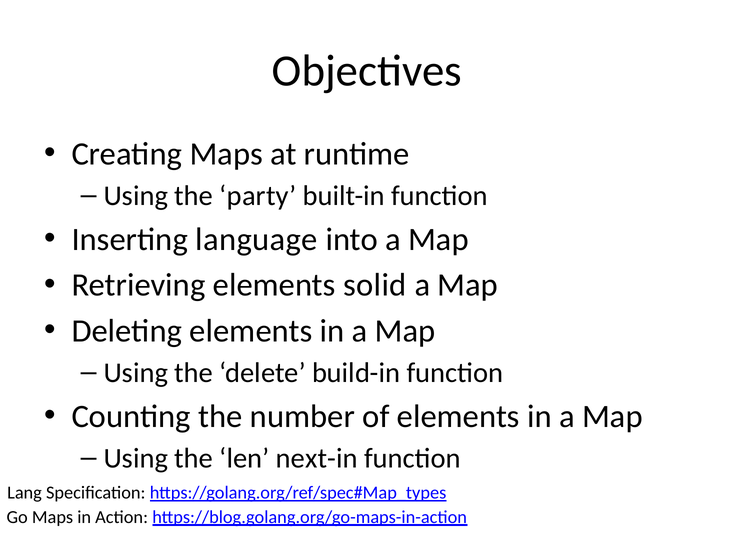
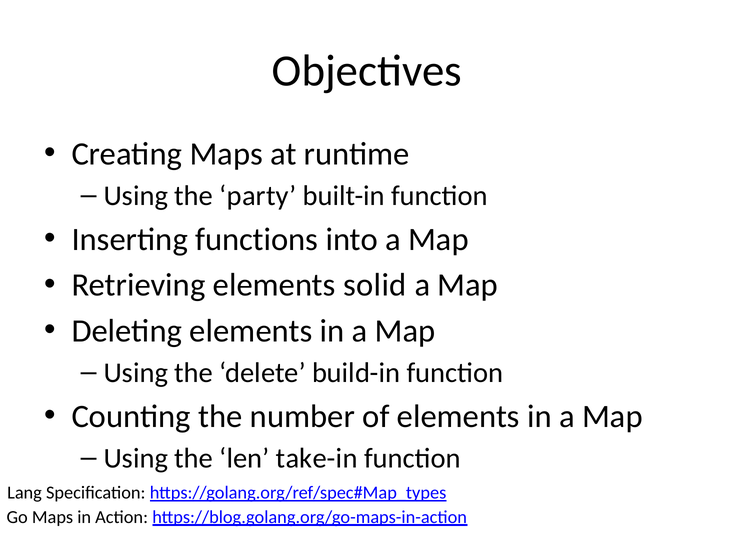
language: language -> functions (257, 240)
next-in: next-in -> take-in (317, 459)
